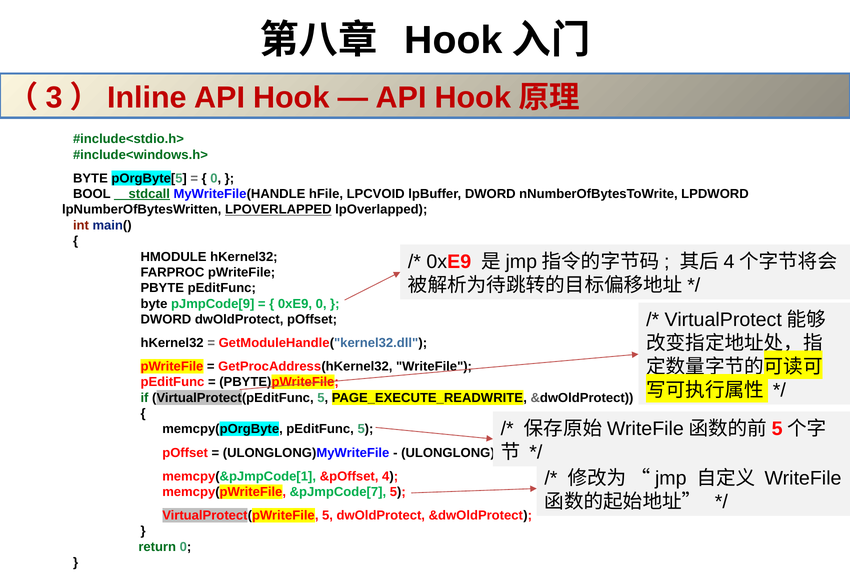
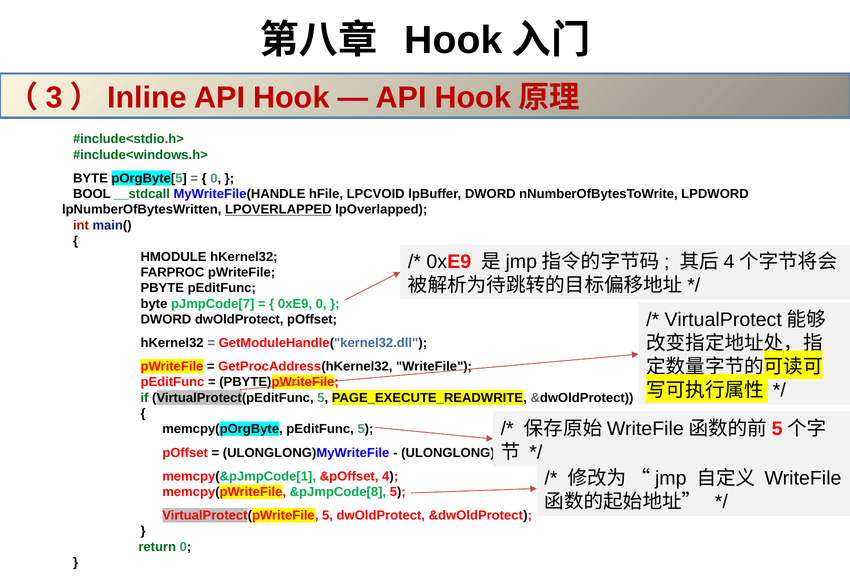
__stdcall underline: present -> none (142, 194)
pJmpCode[9: pJmpCode[9 -> pJmpCode[7 (213, 304)
&pJmpCode[7: &pJmpCode[7 -> &pJmpCode[8 (338, 492)
